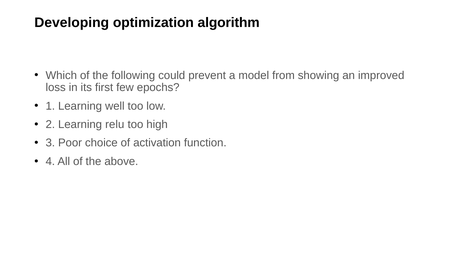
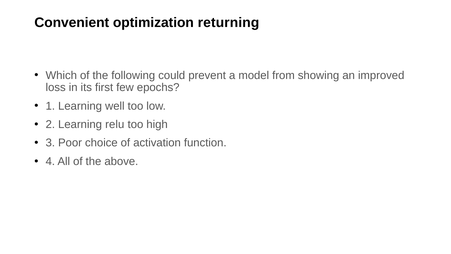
Developing: Developing -> Convenient (72, 23)
algorithm: algorithm -> returning (228, 23)
